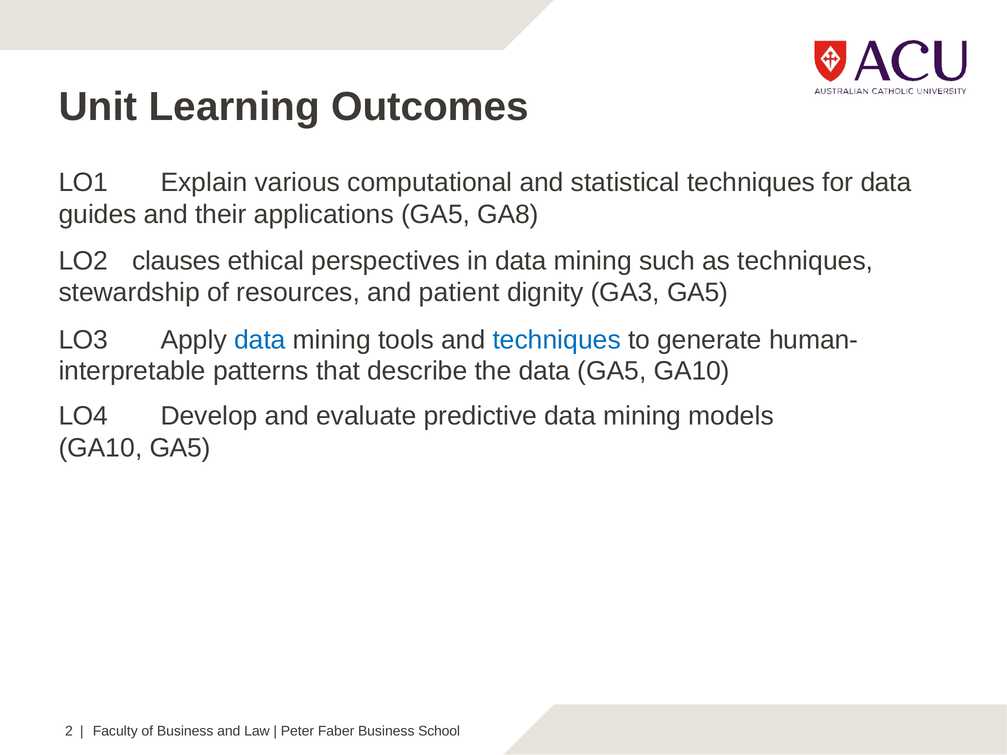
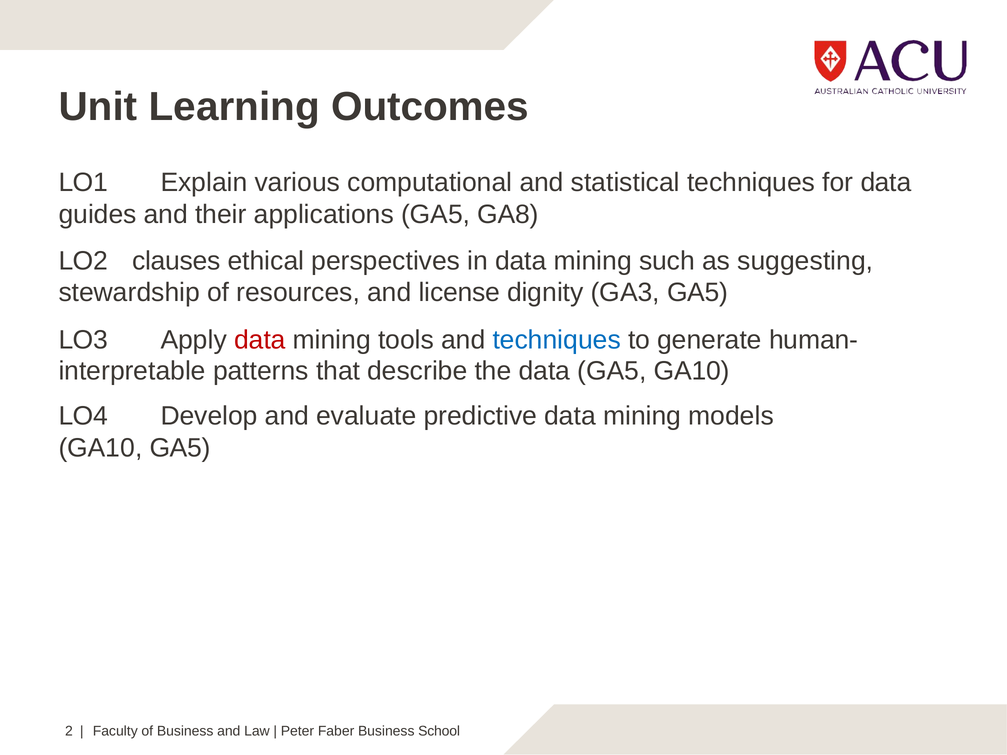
as techniques: techniques -> suggesting (805, 261)
patient: patient -> license (459, 293)
data colour: blue -> red (260, 340)
